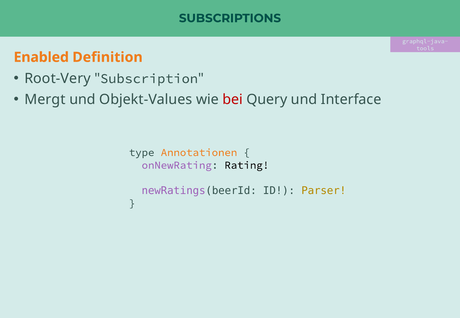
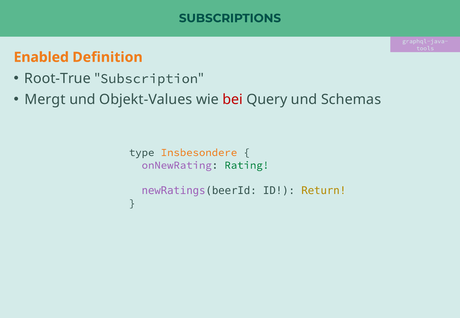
Root-Very: Root-Very -> Root-True (58, 79)
Interface: Interface -> Schemas (351, 100)
Annotationen: Annotationen -> Insbesondere (199, 153)
Rating colour: black -> green (247, 165)
Parser: Parser -> Return (324, 191)
